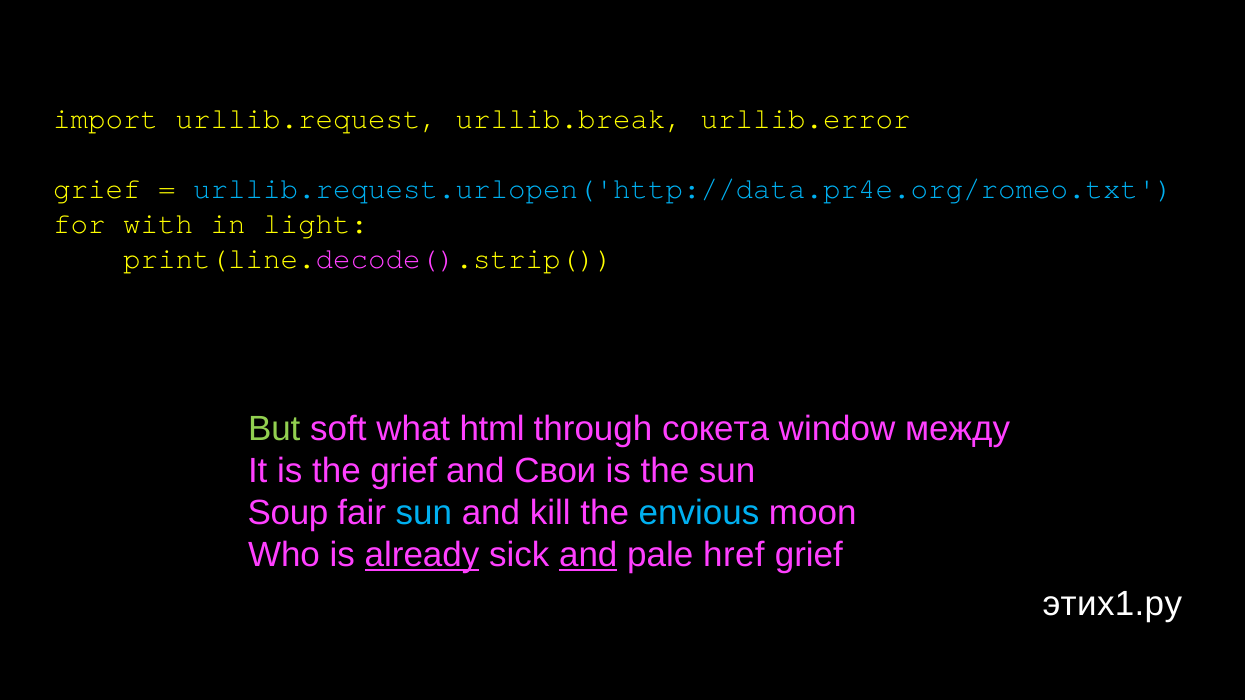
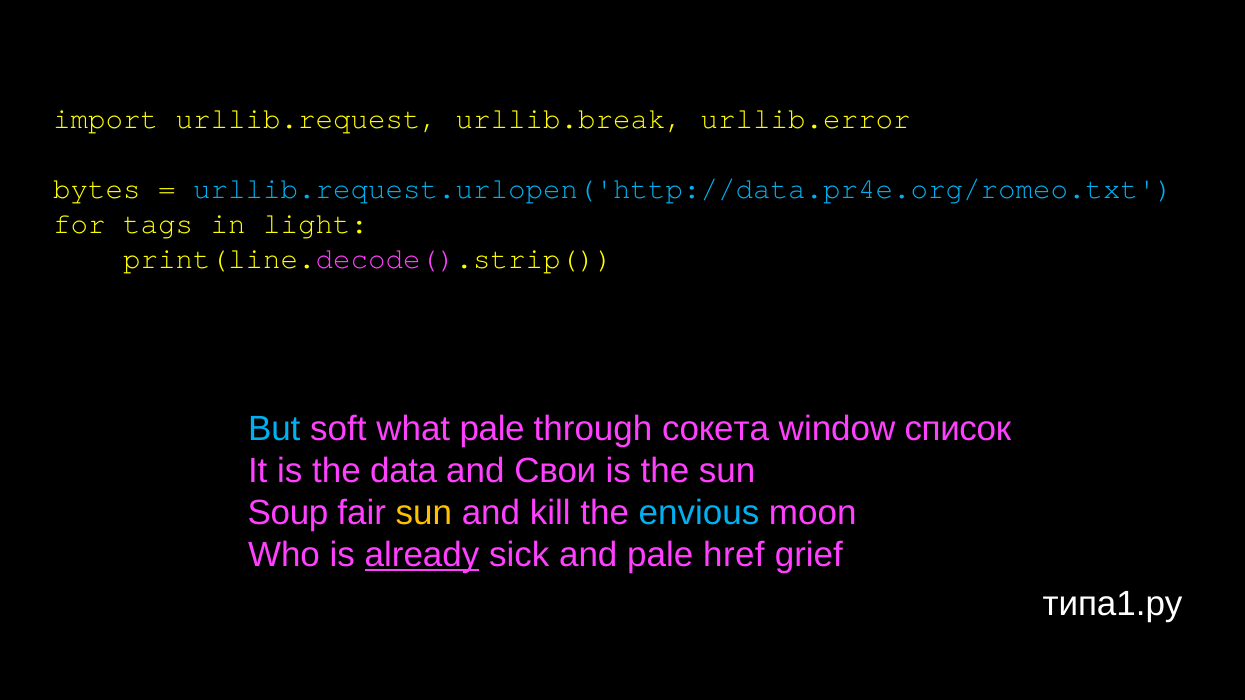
grief: grief -> bytes (97, 189)
with: with -> tags (158, 224)
But colour: light green -> light blue (274, 429)
what html: html -> pale (492, 429)
между: между -> список (958, 429)
the grief: grief -> data (404, 471)
sun colour: light blue -> yellow (424, 513)
and underline: present -> none (588, 555)
этих1.py: этих1.py -> типа1.py (1112, 604)
